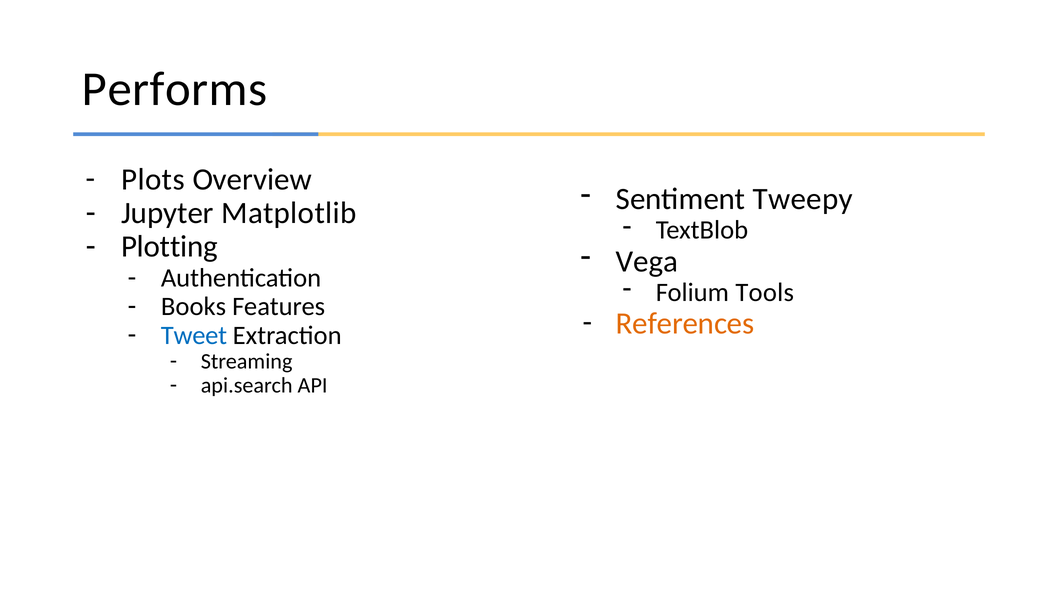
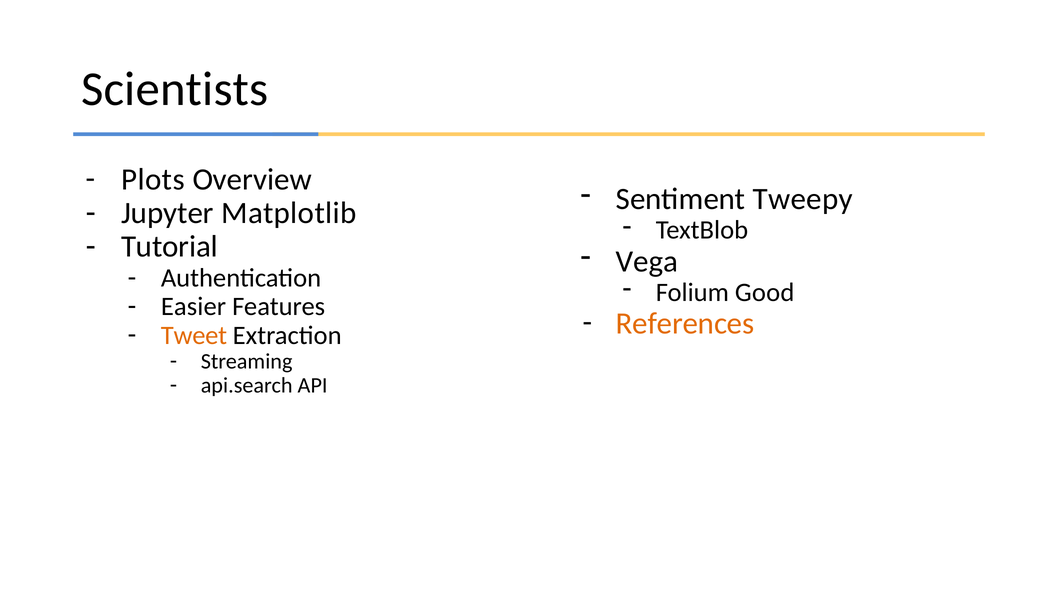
Performs: Performs -> Scientists (175, 89)
Plotting: Plotting -> Tutorial (169, 247)
Tools: Tools -> Good (765, 293)
Books: Books -> Easier (194, 307)
Tweet colour: blue -> orange (194, 336)
